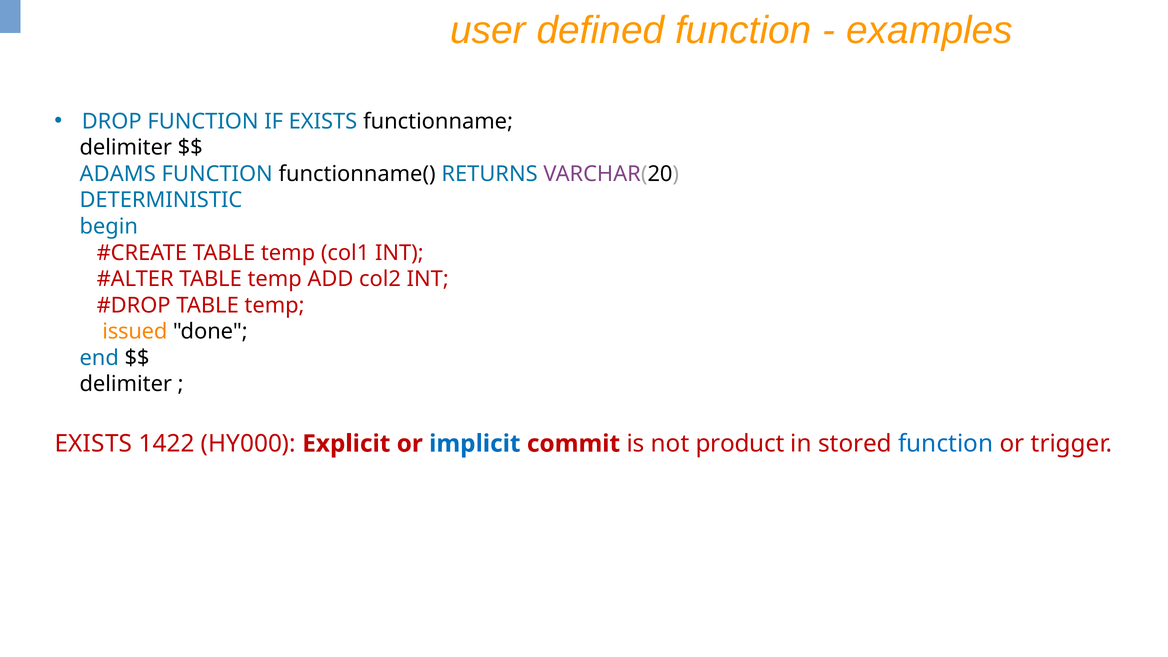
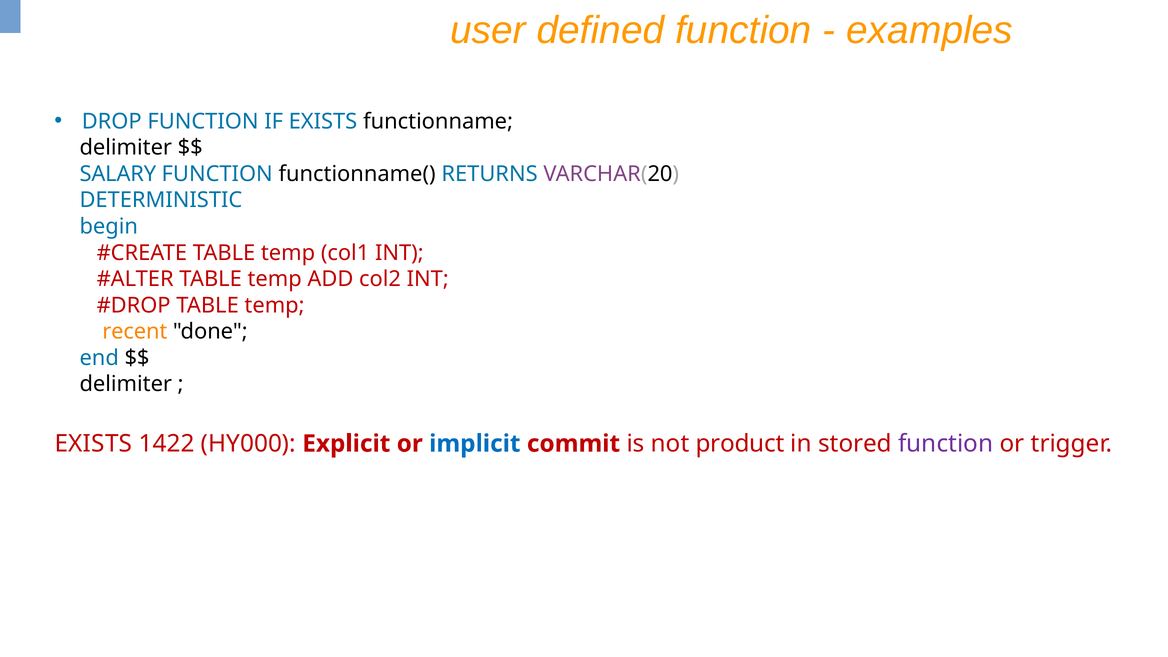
ADAMS: ADAMS -> SALARY (118, 174)
issued: issued -> recent (135, 332)
function colour: blue -> purple (946, 444)
